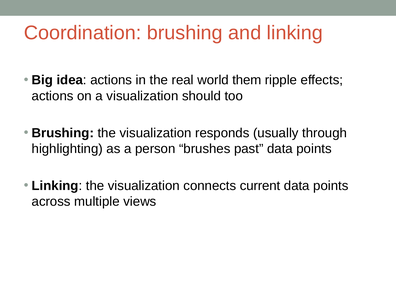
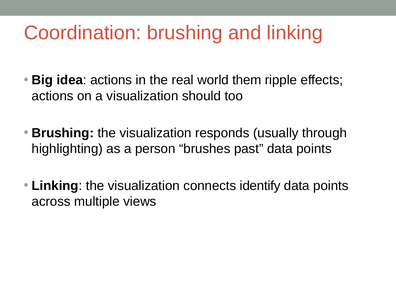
current: current -> identify (260, 186)
